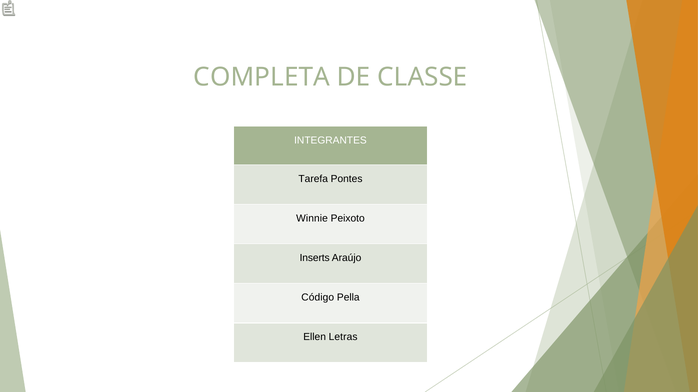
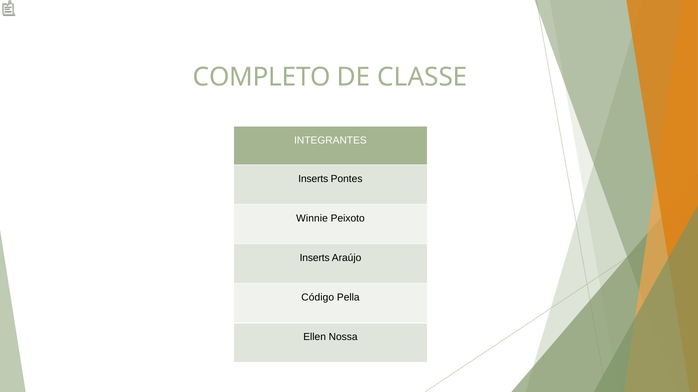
COMPLETA: COMPLETA -> COMPLETO (262, 77)
Tarefa: Tarefa -> Inserts (313, 179)
Letras: Letras -> Nossa (343, 338)
